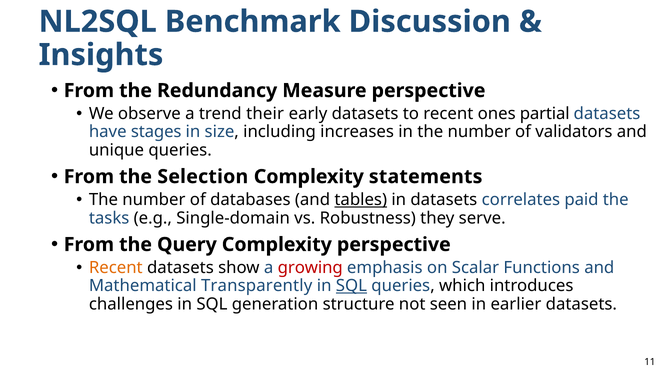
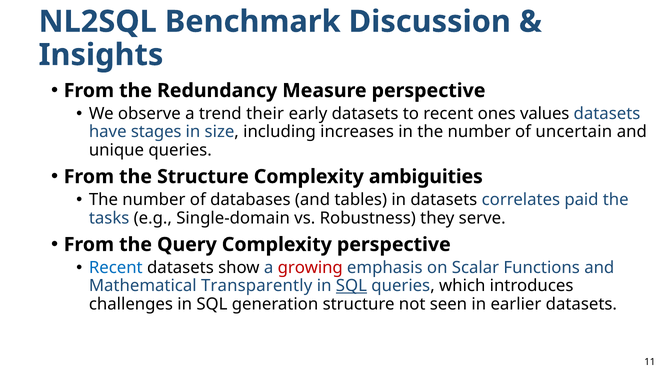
partial: partial -> values (545, 114)
validators: validators -> uncertain (574, 132)
the Selection: Selection -> Structure (203, 176)
statements: statements -> ambiguities (426, 176)
tables underline: present -> none (361, 200)
Recent colour: orange -> blue (116, 267)
